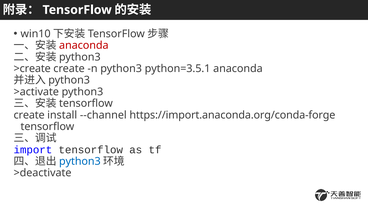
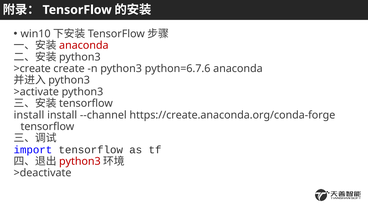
python=3.5.1: python=3.5.1 -> python=6.7.6 (178, 69)
create: create -> install (29, 115)
https://import.anaconda.org/conda-forge: https://import.anaconda.org/conda-forge -> https://create.anaconda.org/conda-forge (232, 115)
python3 colour: blue -> red (80, 161)
